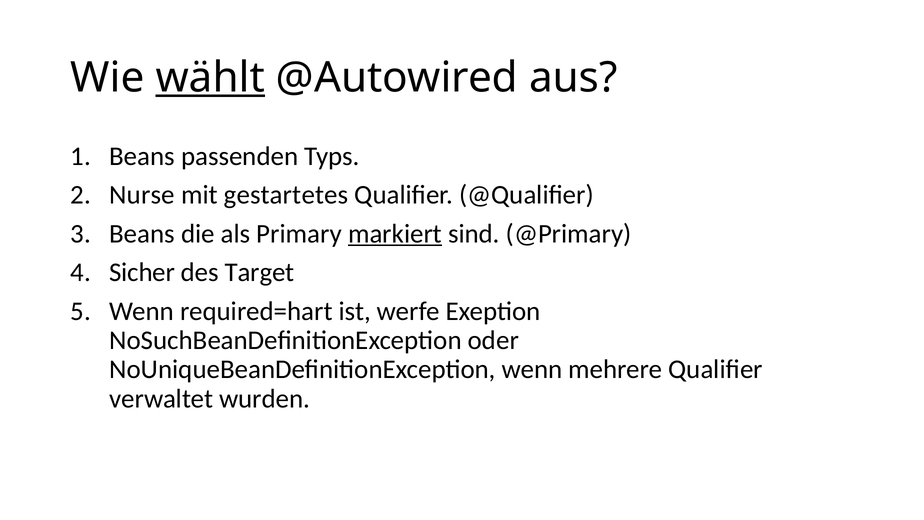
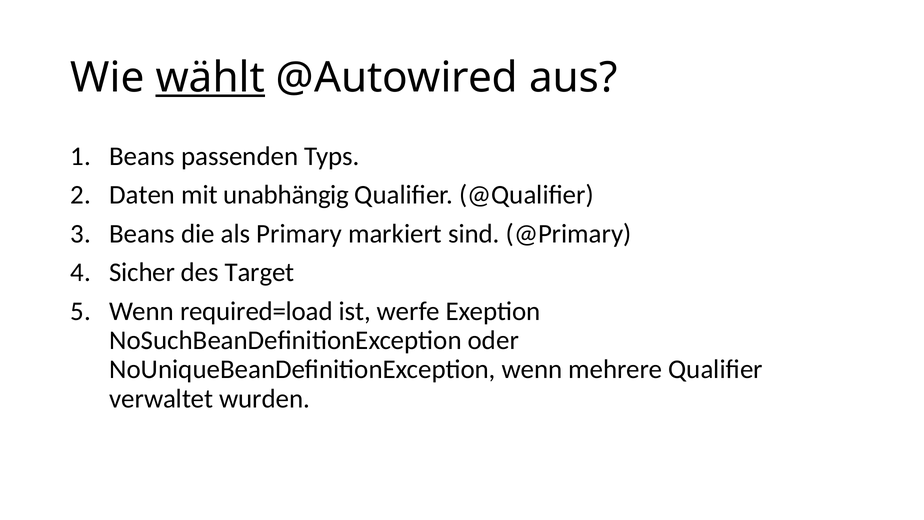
Nurse: Nurse -> Daten (142, 195)
gestartetes: gestartetes -> unabhängig (286, 195)
markiert underline: present -> none (395, 234)
required=hart: required=hart -> required=load (256, 311)
